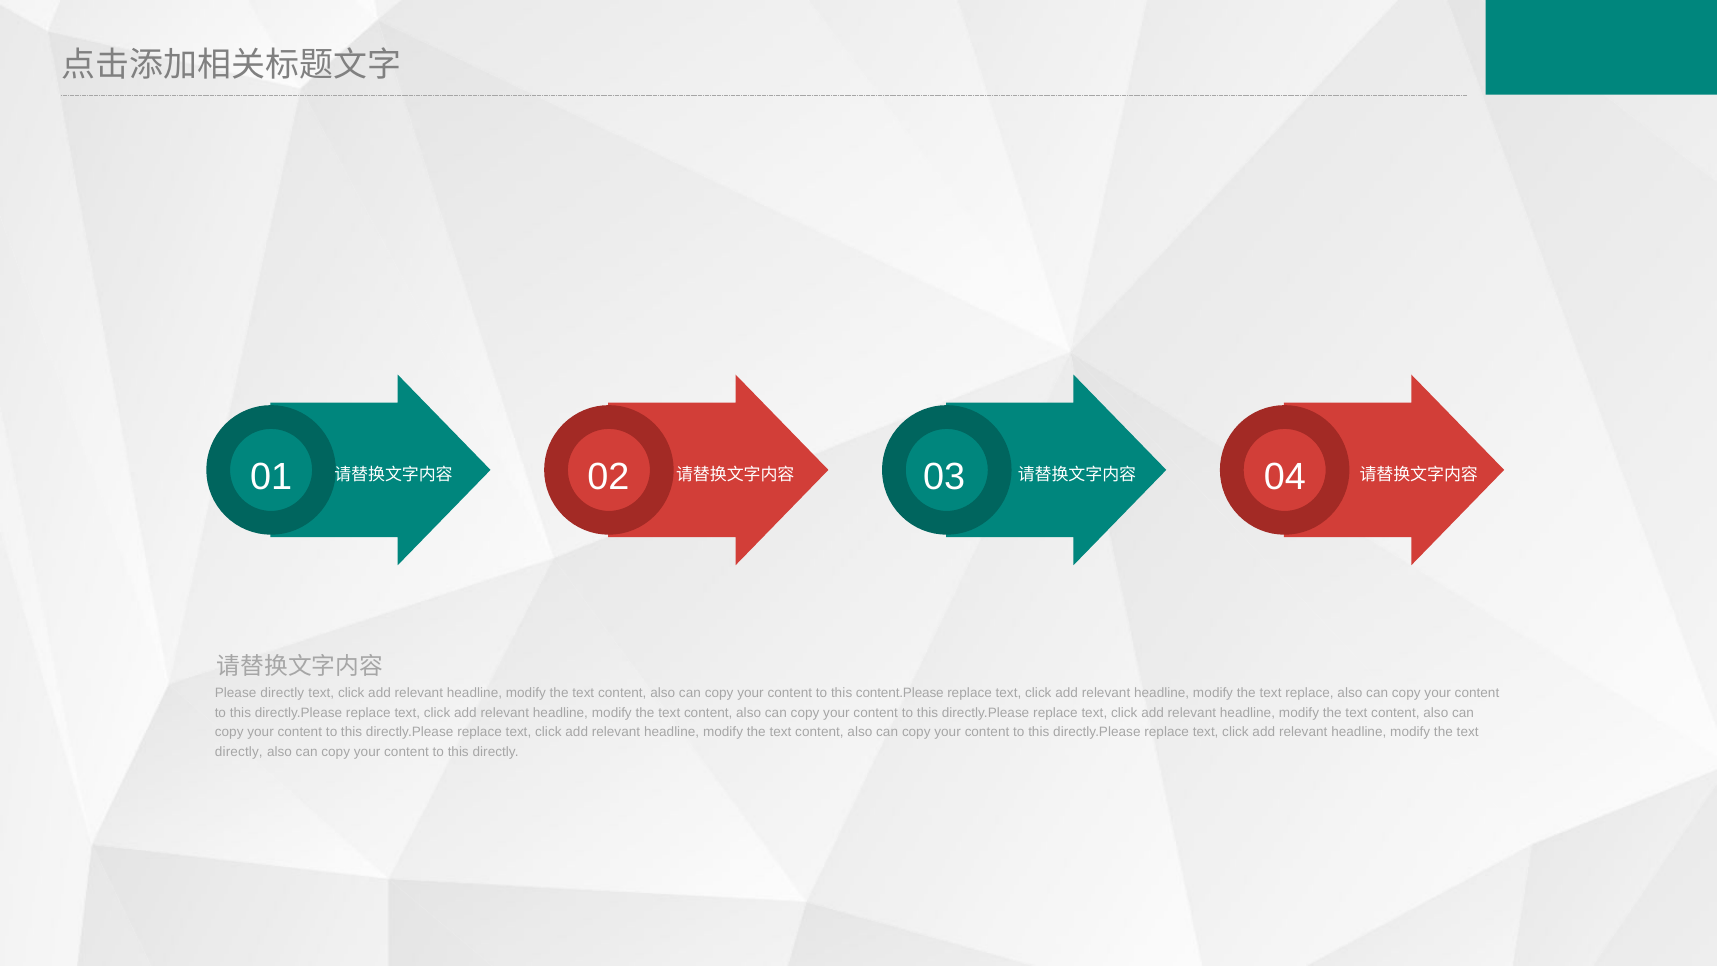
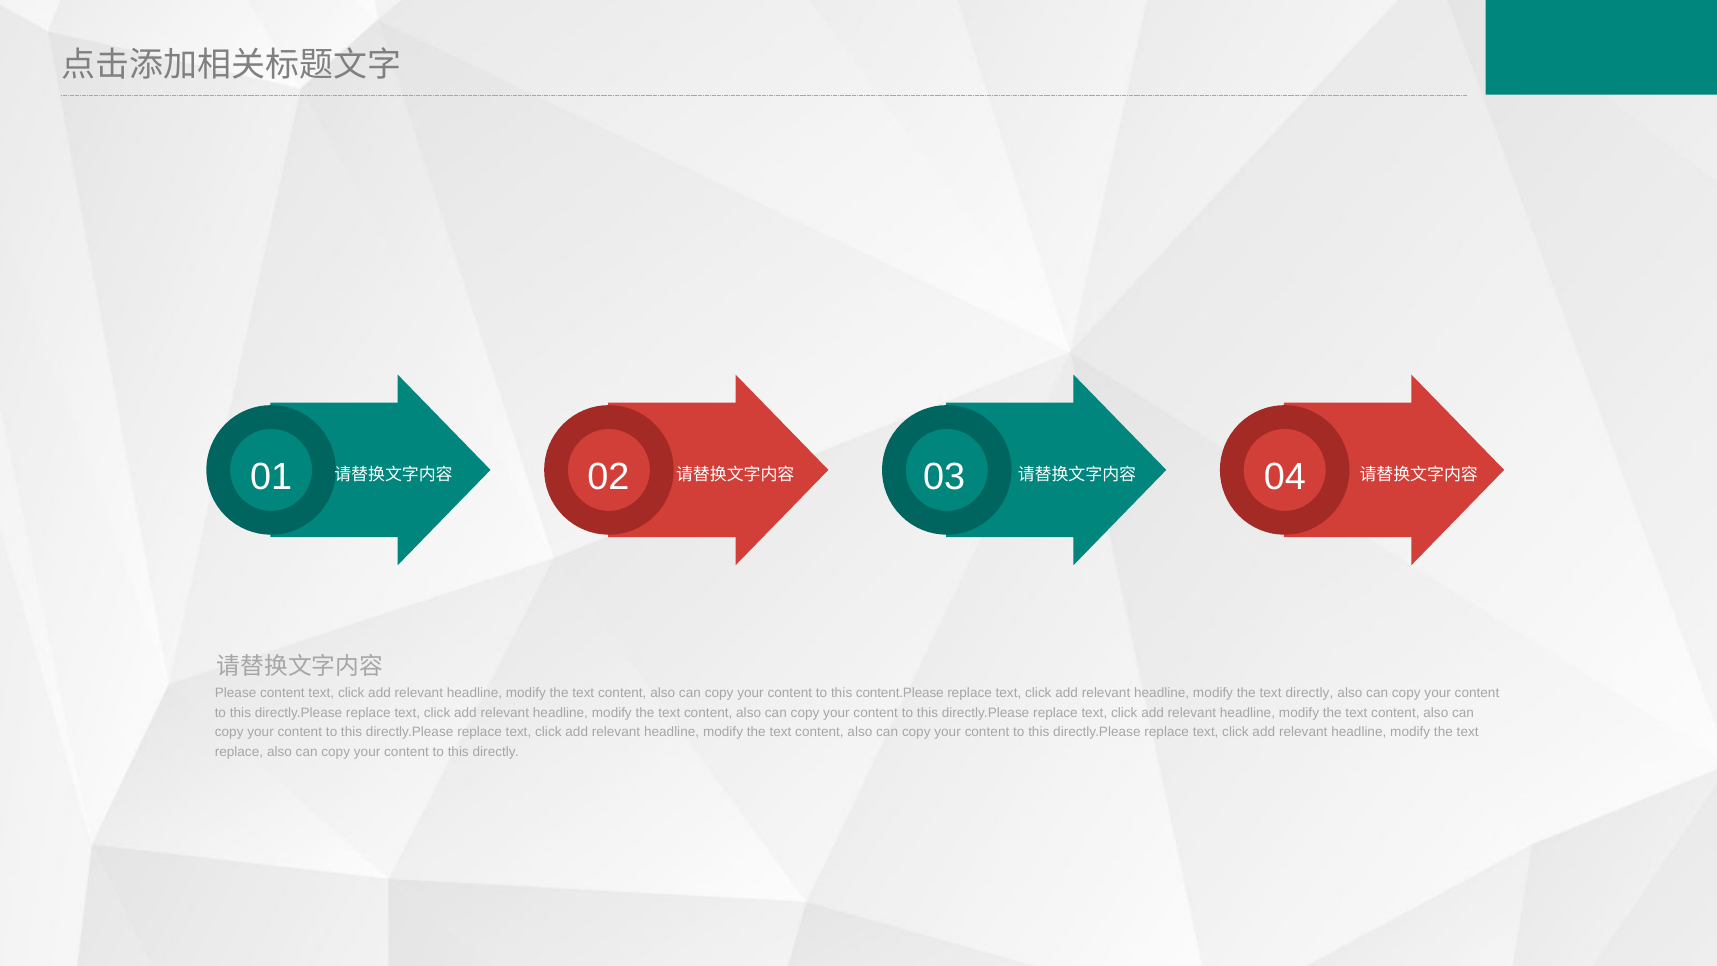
Please directly: directly -> content (282, 693)
text replace: replace -> directly (1309, 693)
directly: directly -> replace (239, 751)
